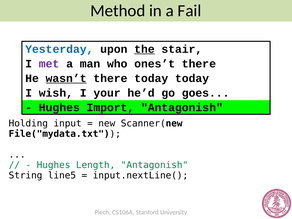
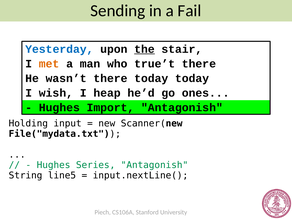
Method: Method -> Sending (118, 11)
met colour: purple -> orange (49, 64)
ones’t: ones’t -> true’t (155, 64)
wasn’t underline: present -> none (66, 78)
your: your -> heap (107, 93)
goes: goes -> ones (206, 93)
Length: Length -> Series (96, 165)
